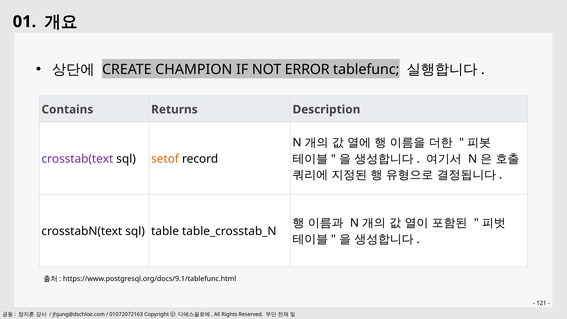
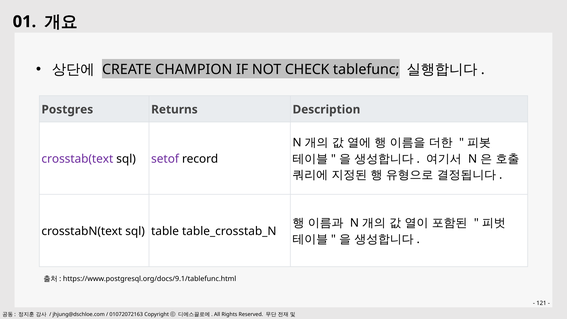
ERROR: ERROR -> CHECK (307, 69)
Contains: Contains -> Postgres (67, 110)
setof colour: orange -> purple (165, 159)
